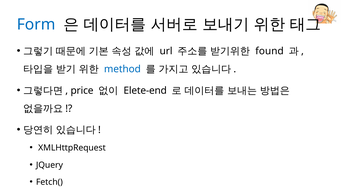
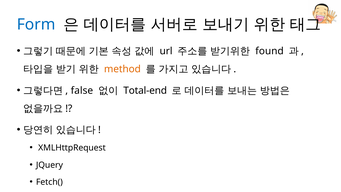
method colour: blue -> orange (122, 69)
price: price -> false (82, 90)
Elete-end: Elete-end -> Total-end (145, 90)
